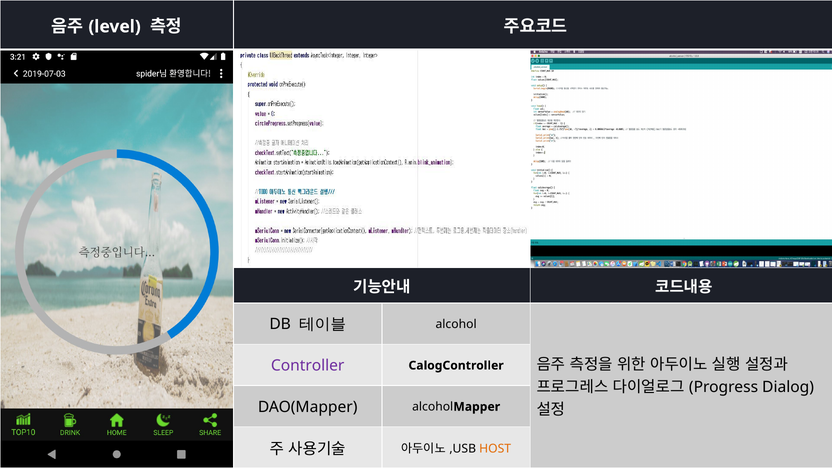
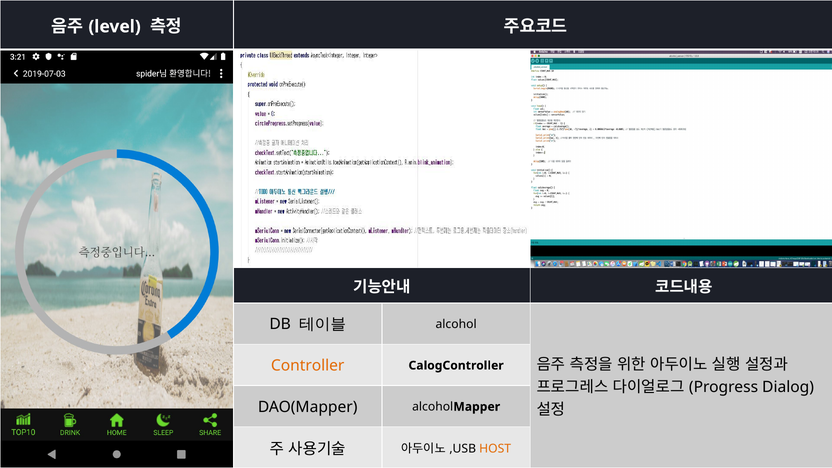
Controller colour: purple -> orange (308, 366)
